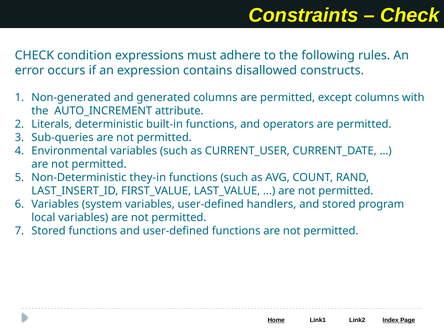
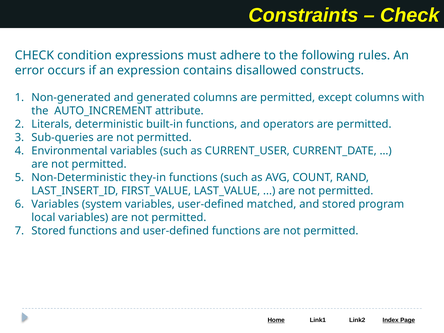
handlers: handlers -> matched (272, 204)
